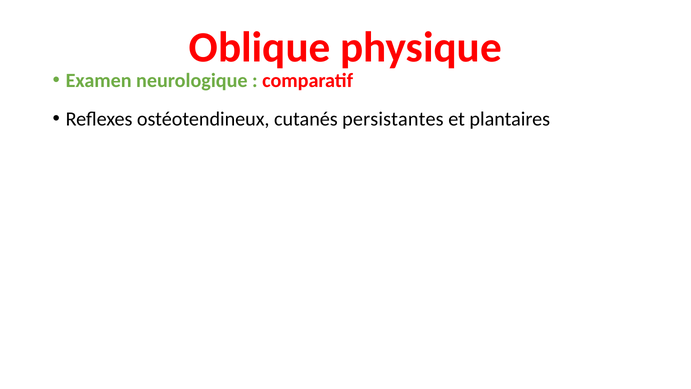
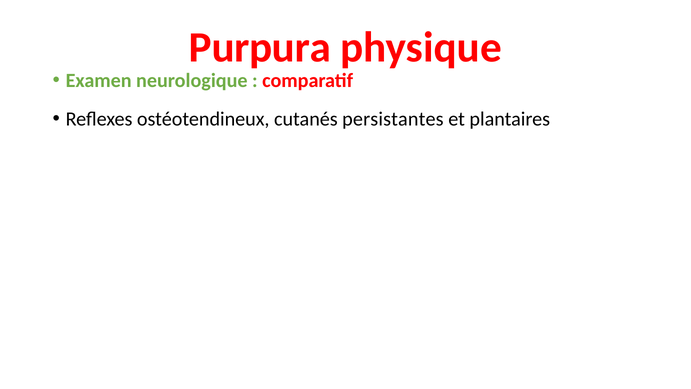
Oblique: Oblique -> Purpura (260, 48)
